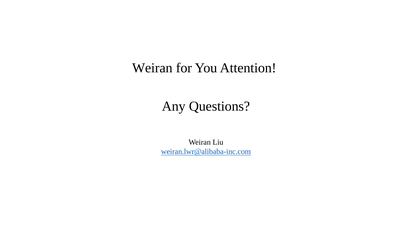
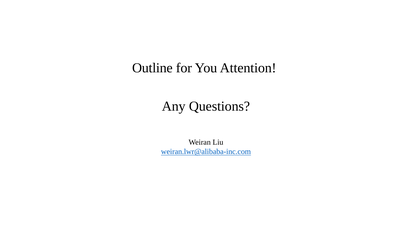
Weiran: Weiran -> Outline (152, 68)
